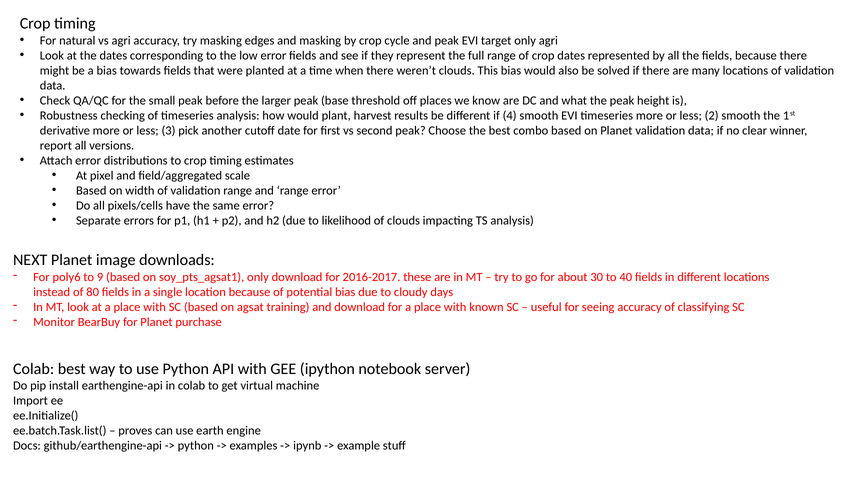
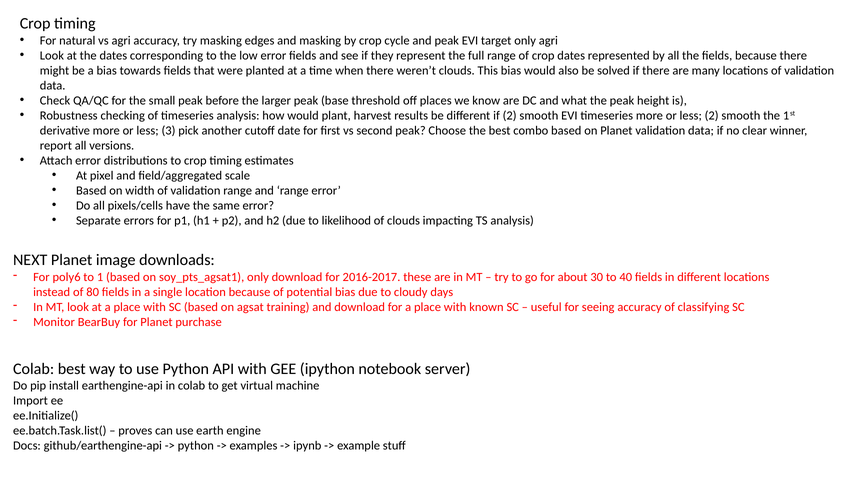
if 4: 4 -> 2 (510, 115)
9: 9 -> 1 (100, 277)
